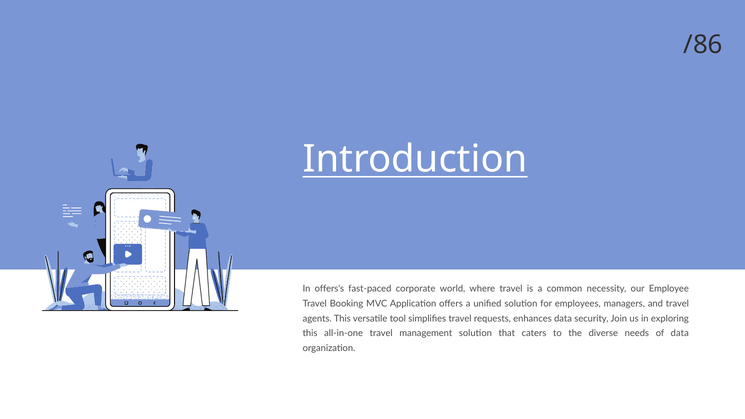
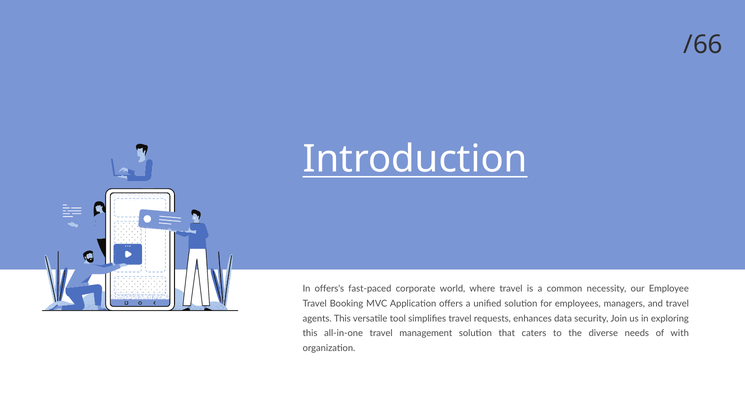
/86: /86 -> /66 (703, 45)
of data: data -> with (680, 333)
